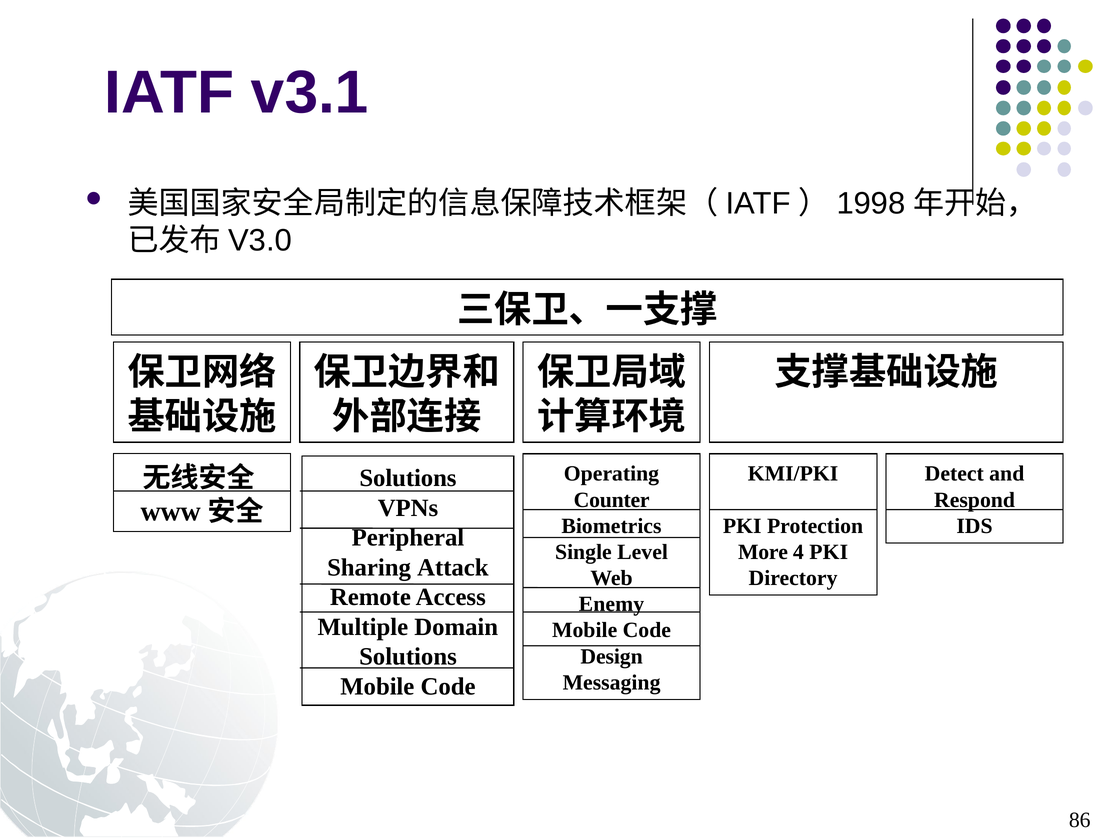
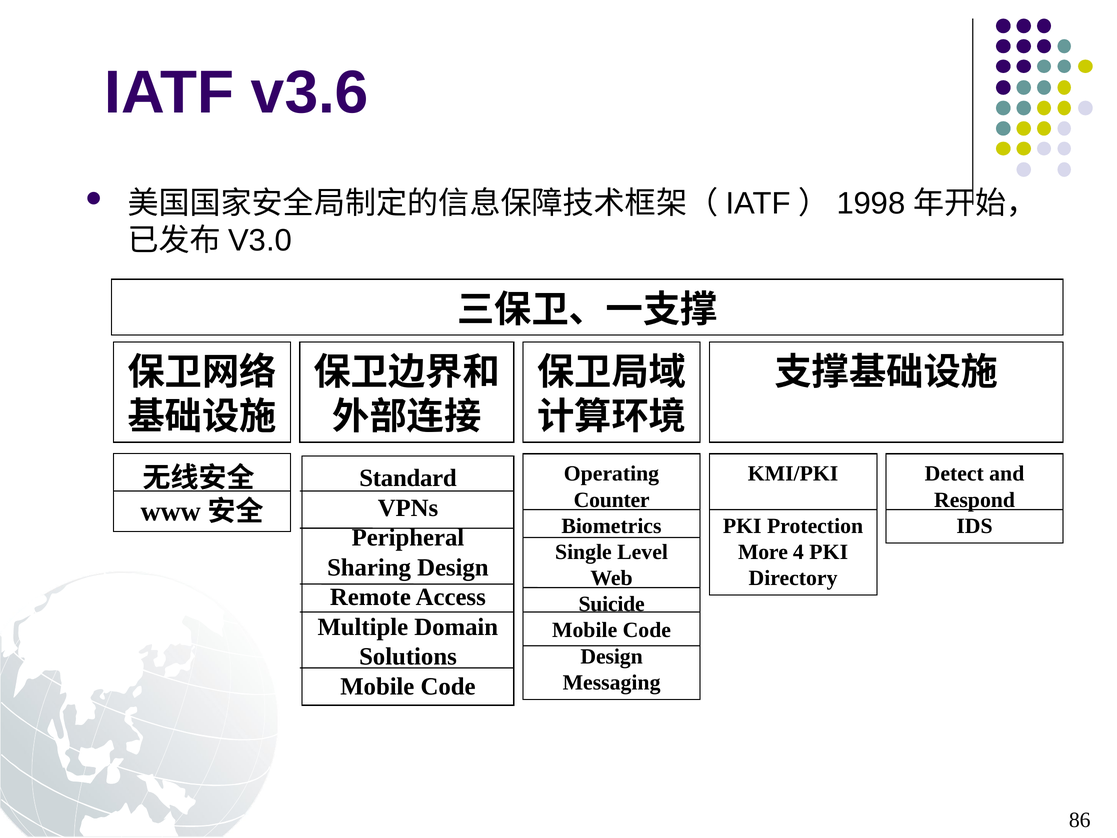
v3.1: v3.1 -> v3.6 (310, 93)
Solutions: Solutions -> Standard (408, 478)
Sharing Attack: Attack -> Design (453, 567)
Enemy: Enemy -> Suicide (612, 604)
